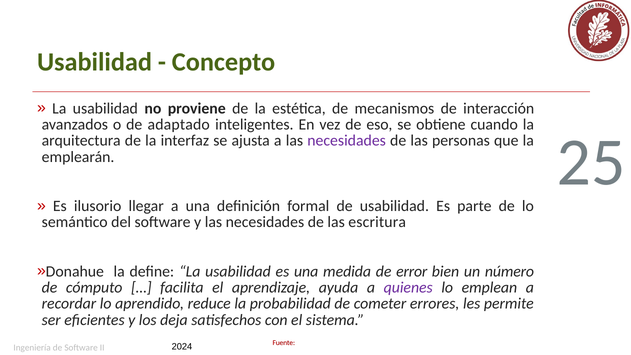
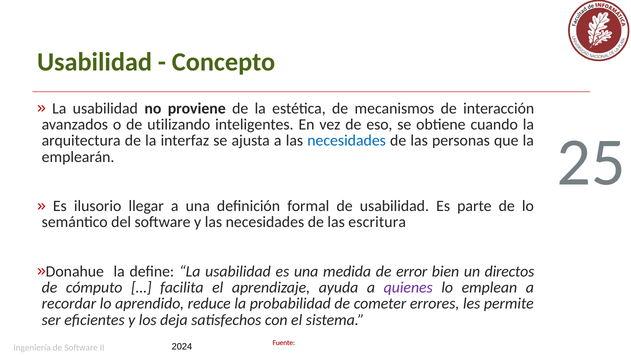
adaptado: adaptado -> utilizando (179, 125)
necesidades colour: purple -> blue (347, 141)
número: número -> directos (510, 271)
